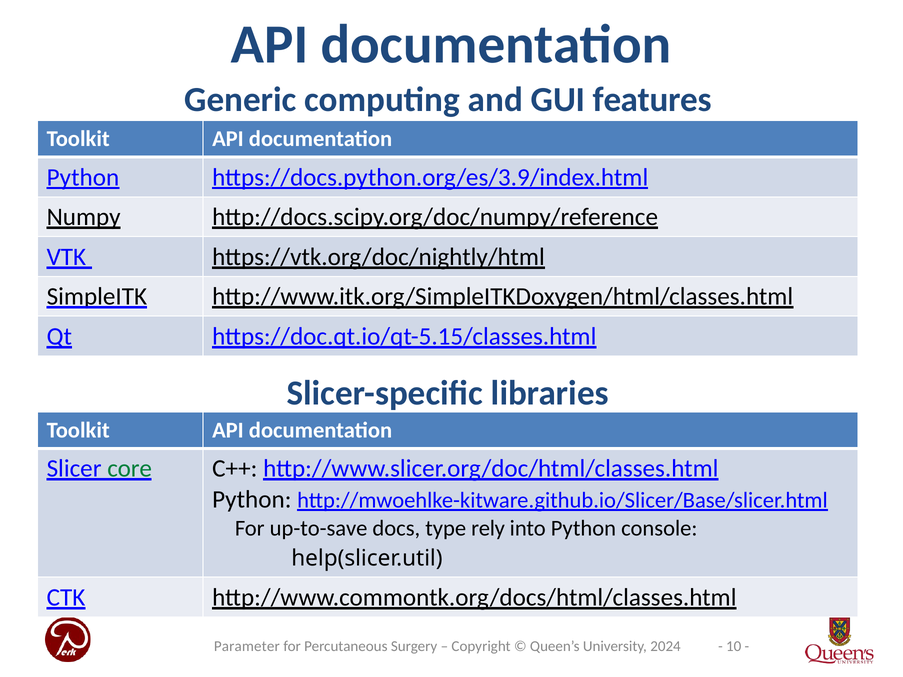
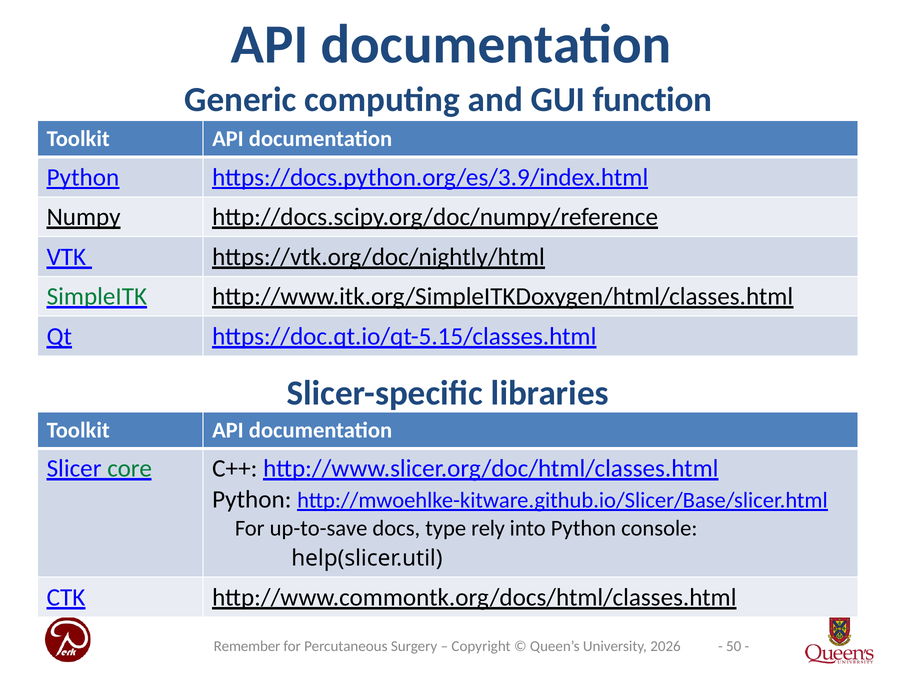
features: features -> function (652, 100)
SimpleITK colour: black -> green (97, 297)
10: 10 -> 50 (734, 647)
Parameter: Parameter -> Remember (247, 647)
2024: 2024 -> 2026 (666, 647)
